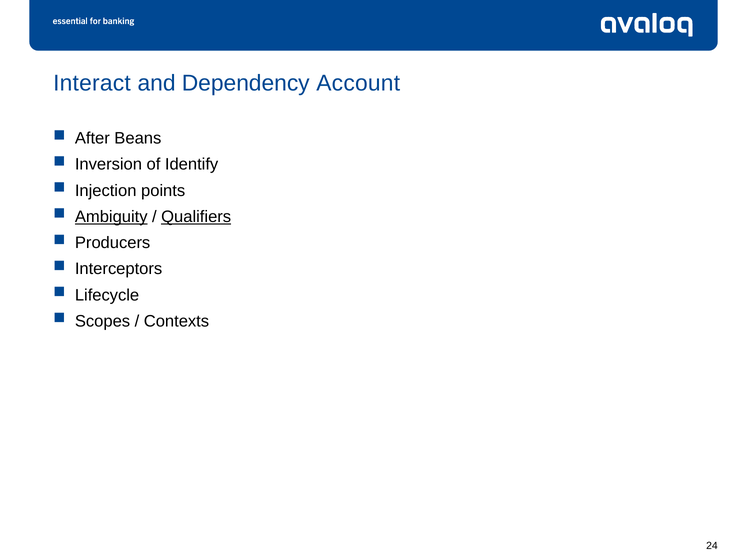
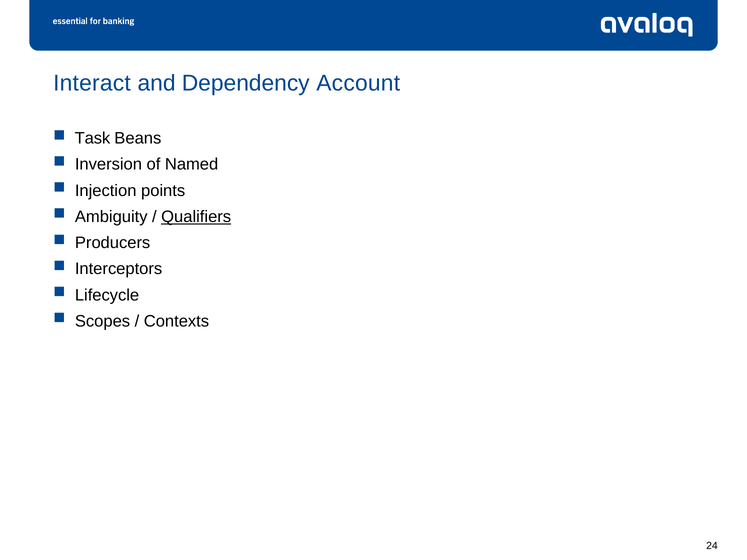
After: After -> Task (92, 138)
Identify: Identify -> Named (192, 164)
Ambiguity underline: present -> none (111, 217)
